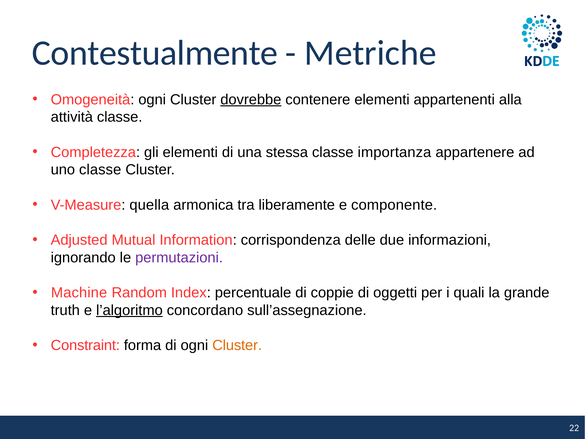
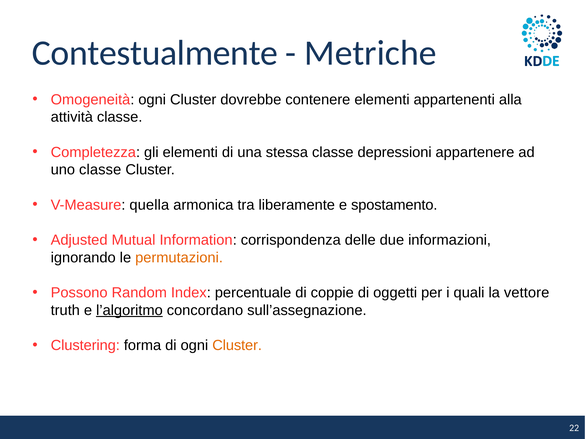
dovrebbe underline: present -> none (251, 99)
importanza: importanza -> depressioni (395, 152)
componente: componente -> spostamento (394, 205)
permutazioni colour: purple -> orange (179, 257)
Machine: Machine -> Possono (79, 293)
grande: grande -> vettore (527, 293)
Constraint: Constraint -> Clustering (85, 345)
